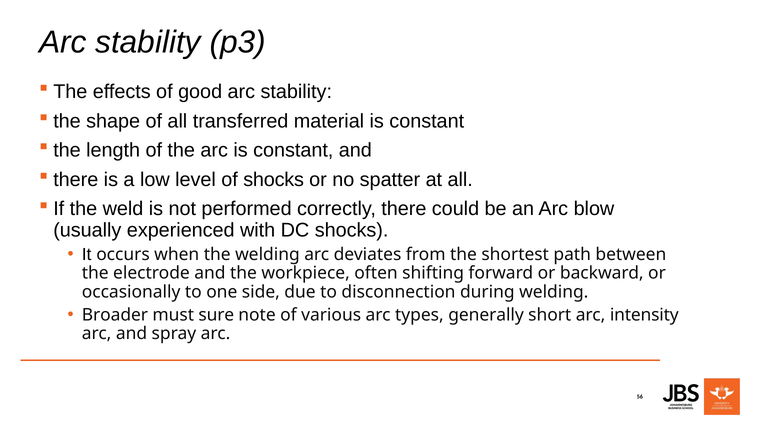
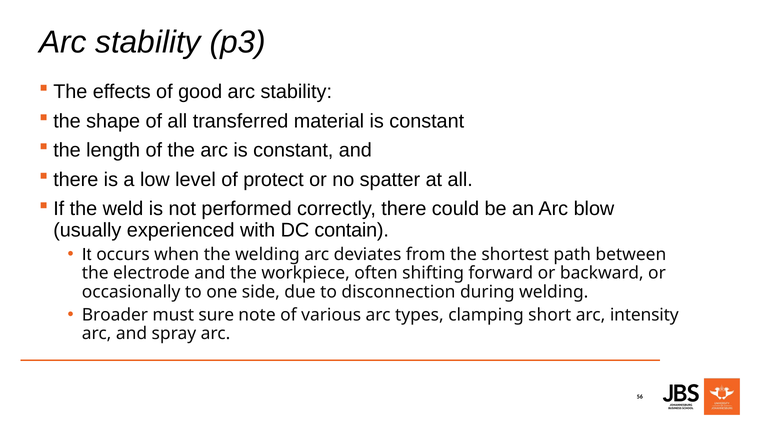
of shocks: shocks -> protect (274, 180)
DC shocks: shocks -> contain (352, 230)
generally: generally -> clamping (486, 315)
